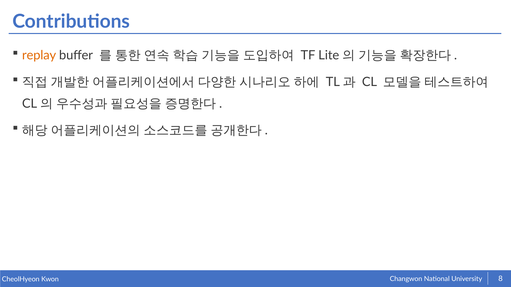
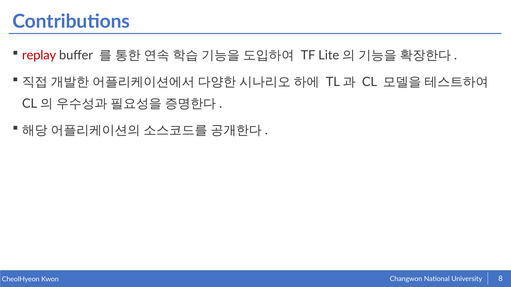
replay colour: orange -> red (39, 55)
